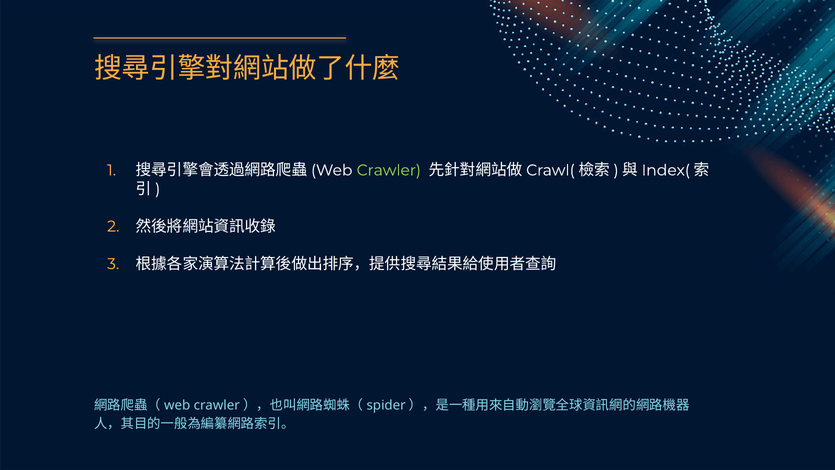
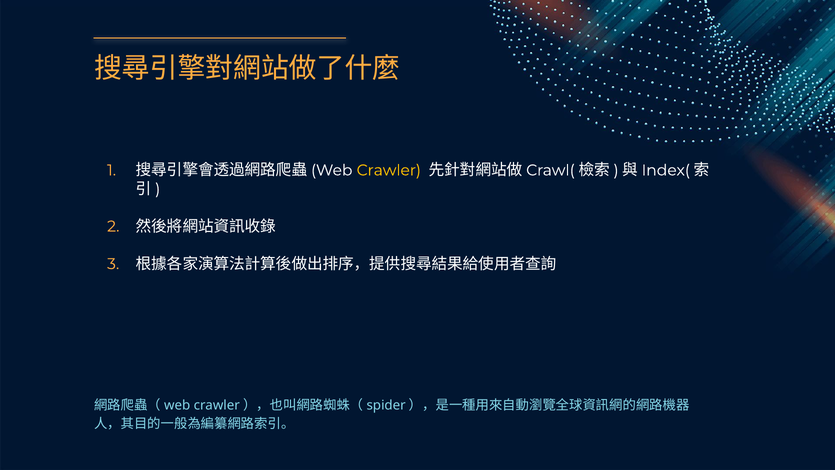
Crawler colour: light green -> yellow (389, 170)
